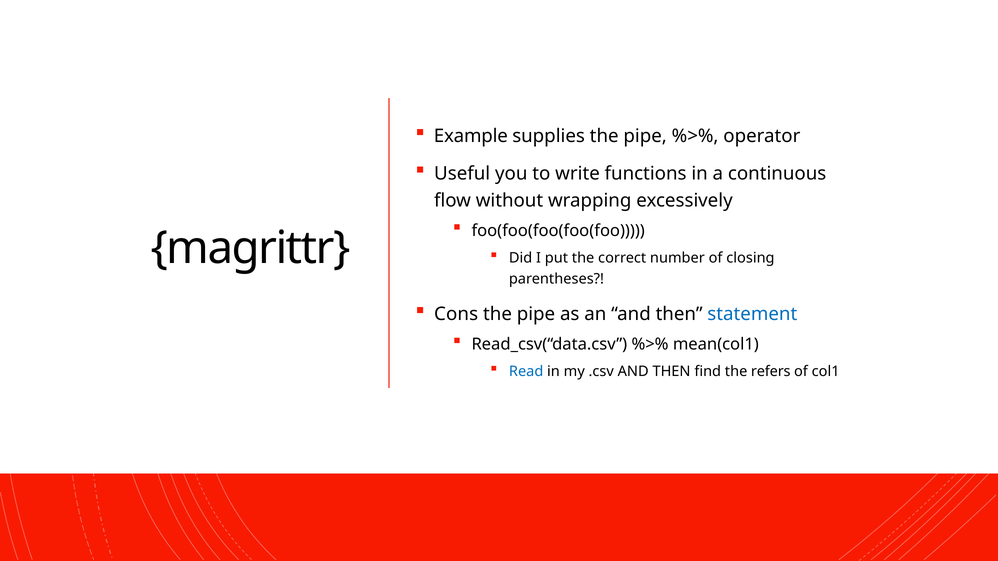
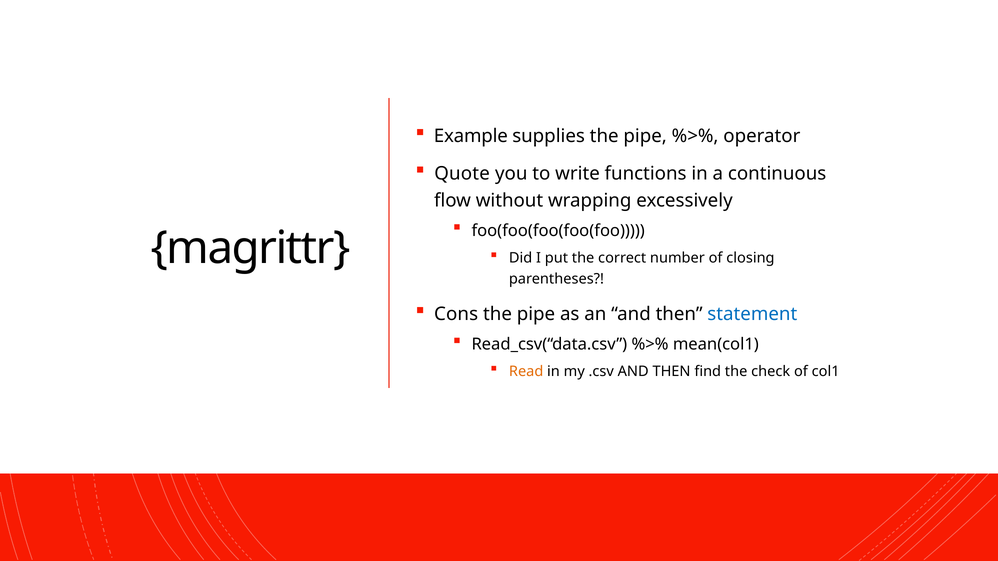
Useful: Useful -> Quote (462, 174)
Read colour: blue -> orange (526, 372)
refers: refers -> check (771, 372)
